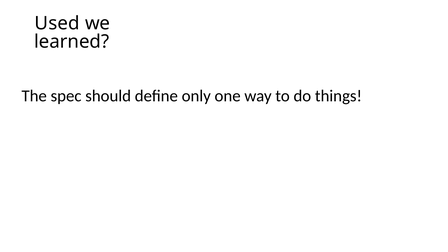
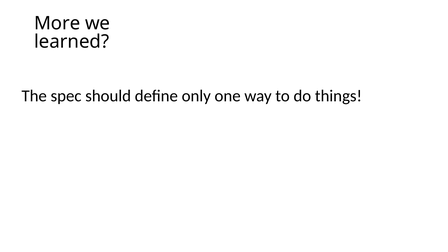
Used: Used -> More (57, 23)
